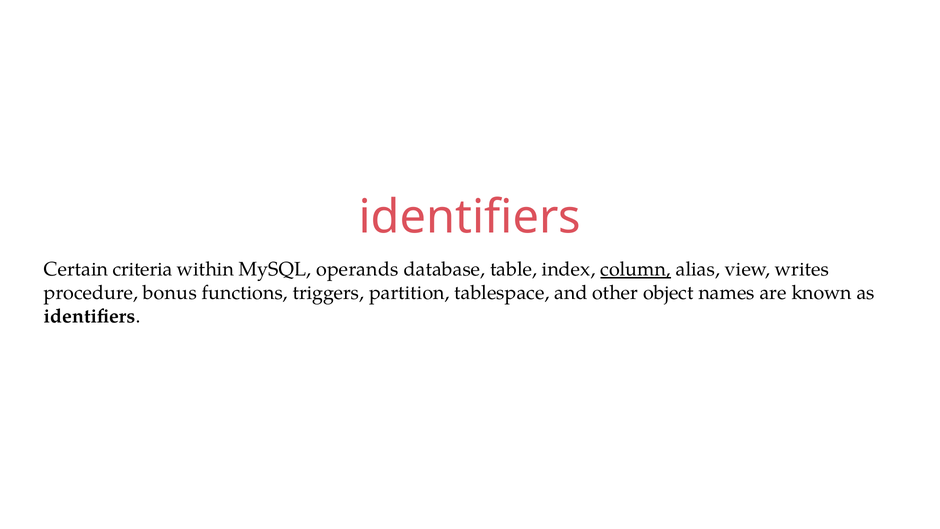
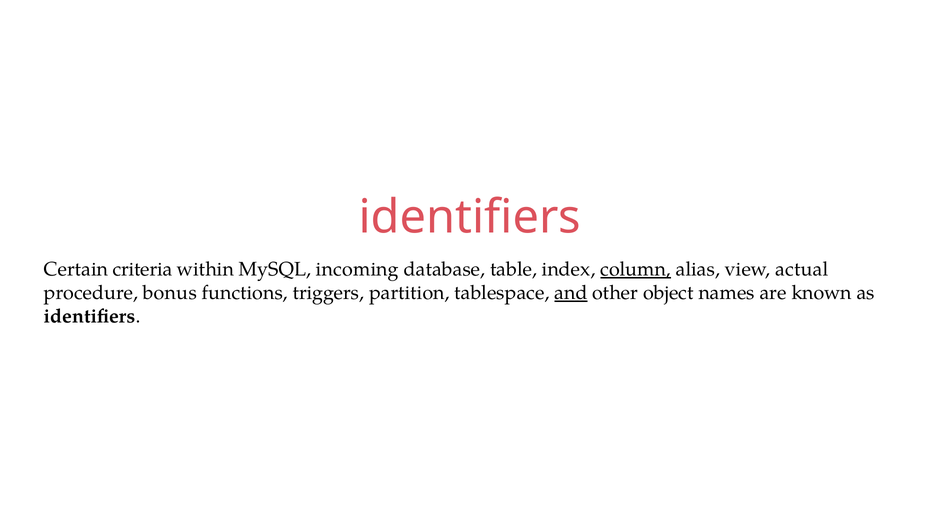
operands: operands -> incoming (357, 269)
writes: writes -> actual (802, 269)
and underline: none -> present (571, 293)
